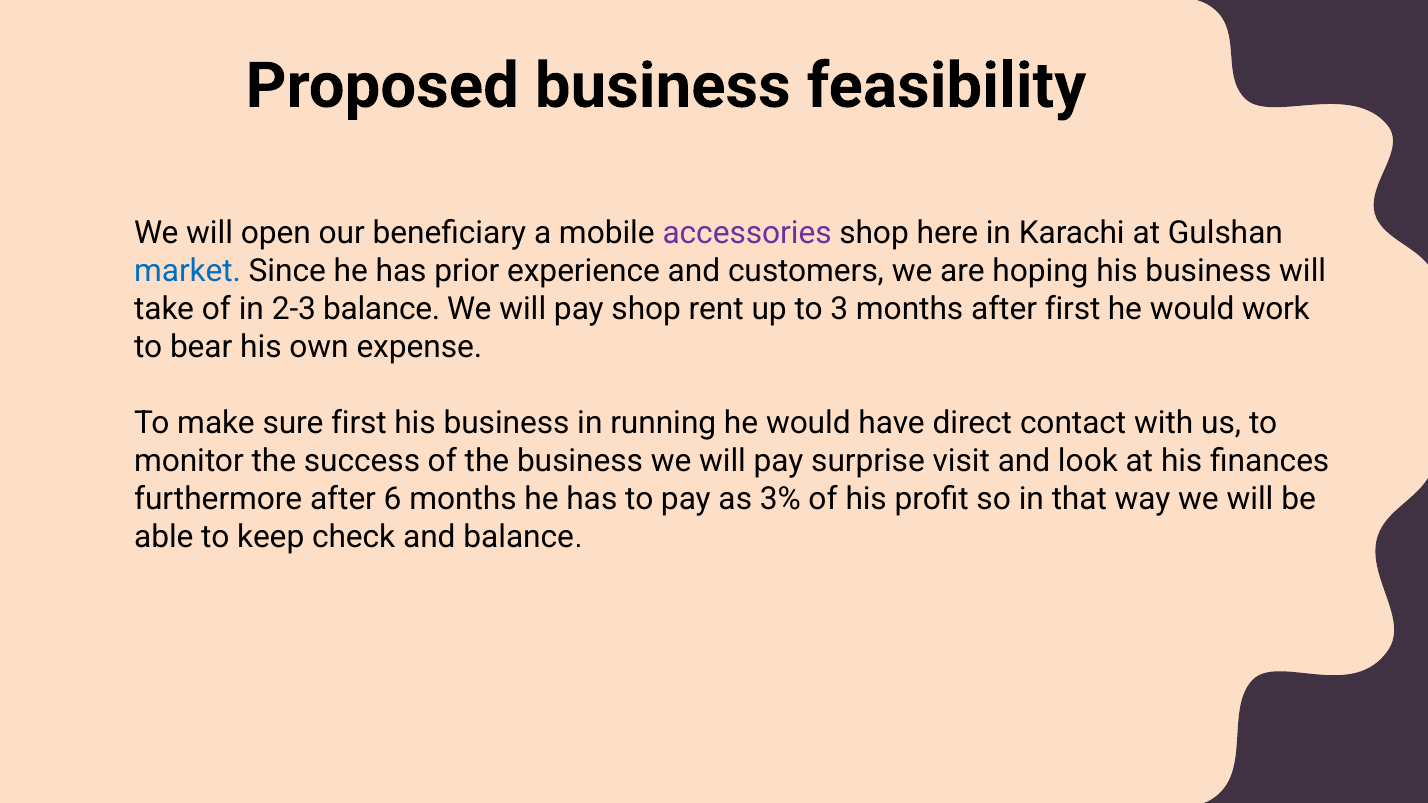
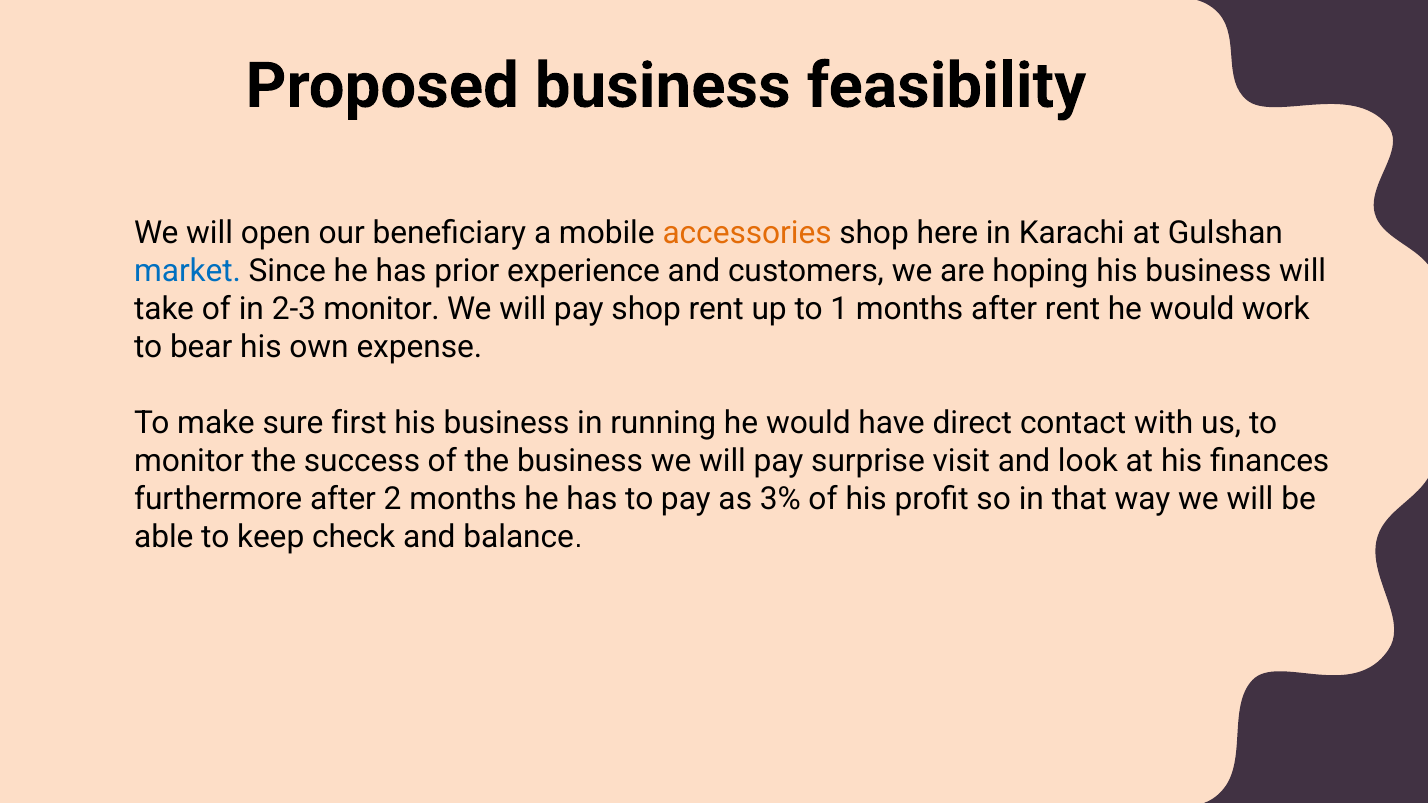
accessories colour: purple -> orange (747, 233)
2-3 balance: balance -> monitor (382, 309)
3: 3 -> 1 (839, 309)
after first: first -> rent (1073, 309)
6: 6 -> 2 (393, 499)
